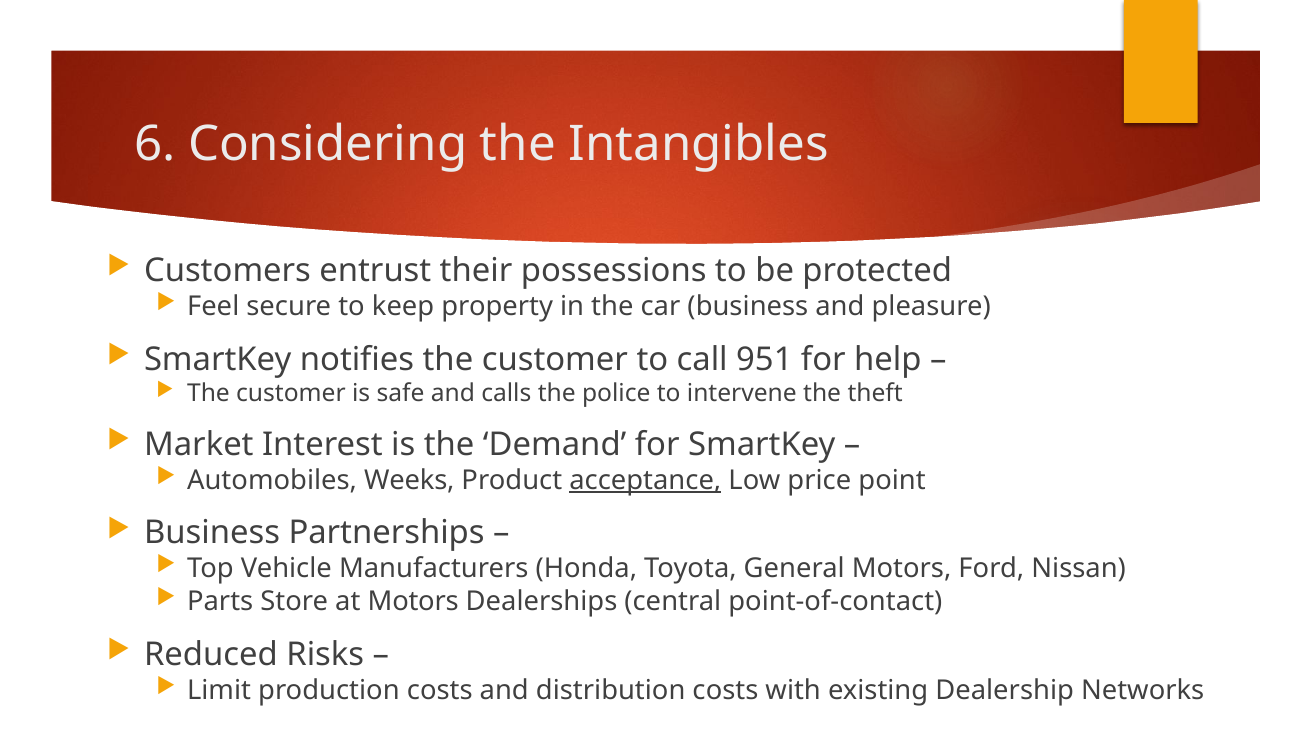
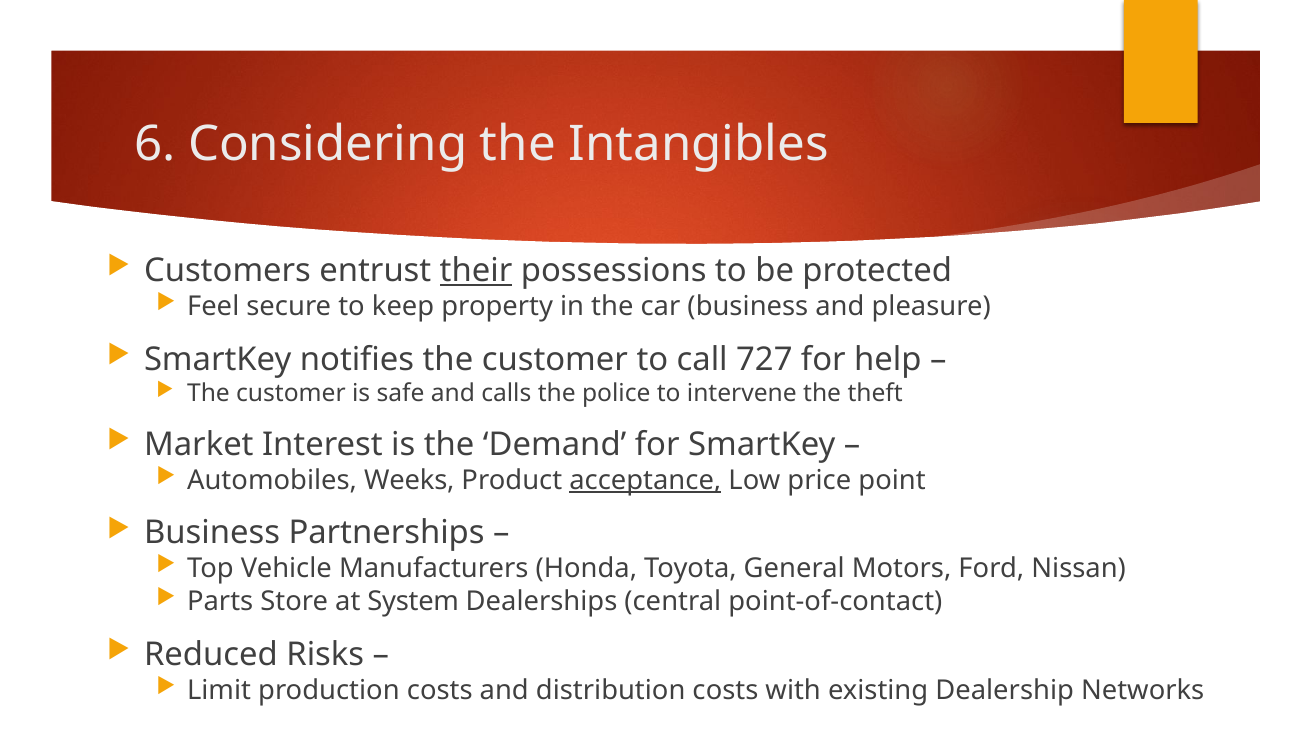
their underline: none -> present (476, 271)
951: 951 -> 727 (764, 359)
at Motors: Motors -> System (413, 602)
